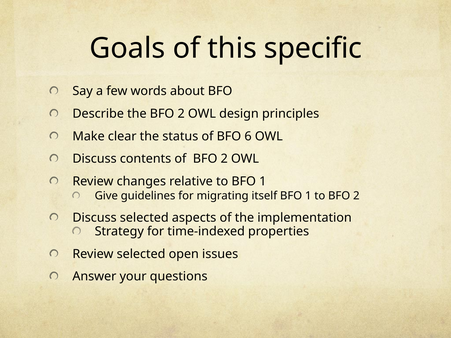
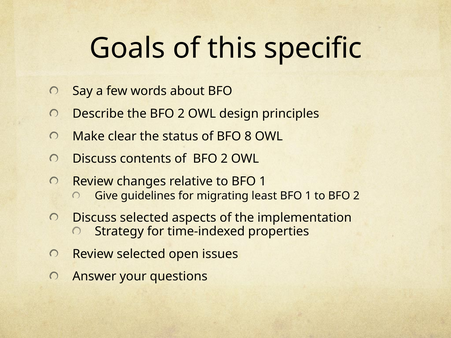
6: 6 -> 8 (248, 136)
itself: itself -> least (264, 196)
